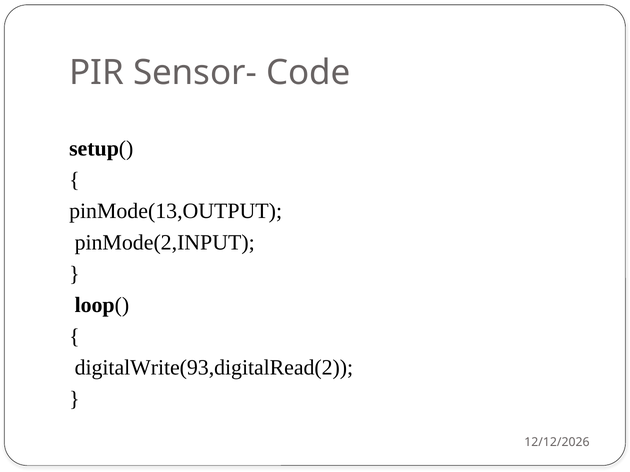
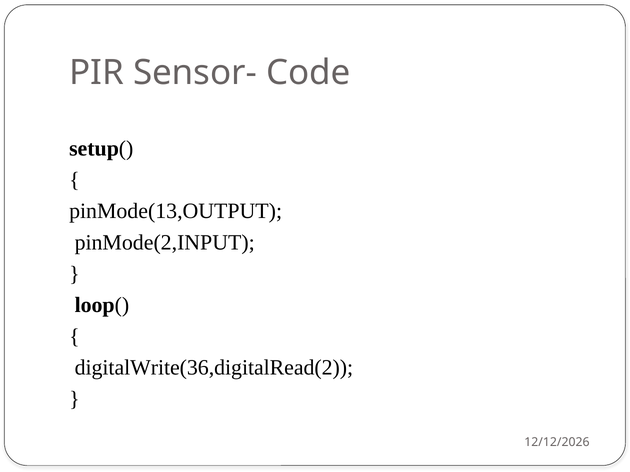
digitalWrite(93,digitalRead(2: digitalWrite(93,digitalRead(2 -> digitalWrite(36,digitalRead(2 (214, 368)
